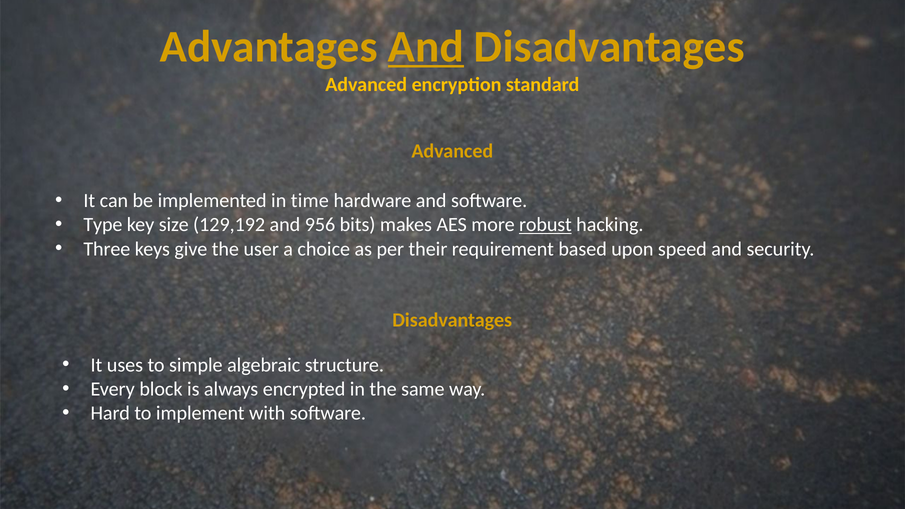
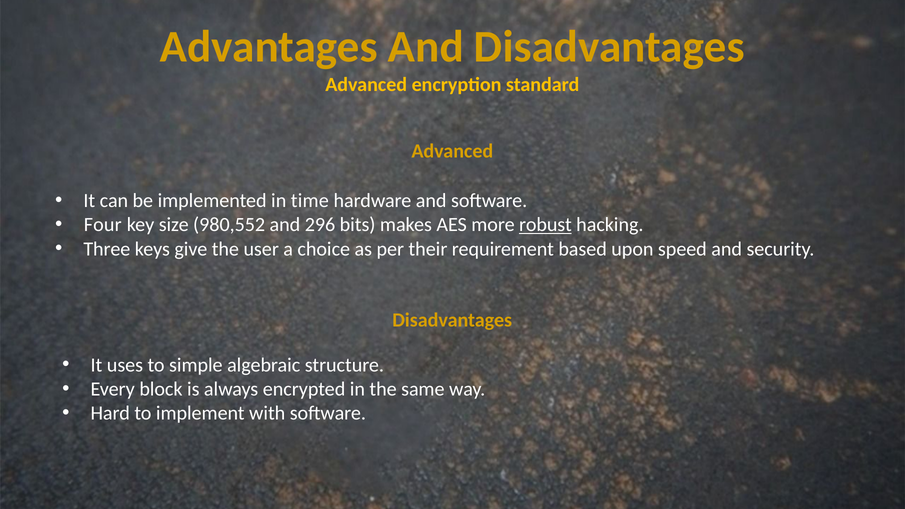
And underline: present -> none (426, 47)
Type: Type -> Four (103, 225)
129,192: 129,192 -> 980,552 (229, 225)
956: 956 -> 296 (320, 225)
